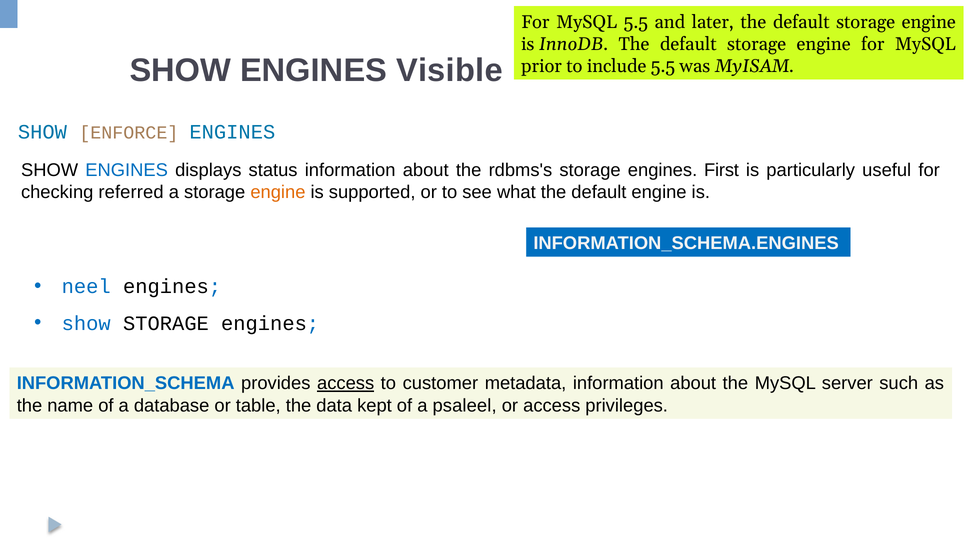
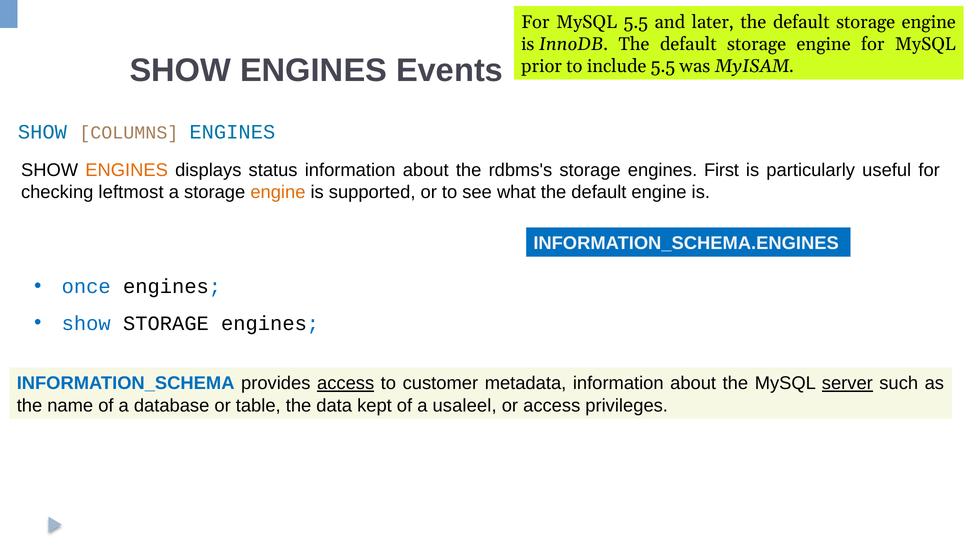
Visible: Visible -> Events (450, 70)
ENFORCE: ENFORCE -> COLUMNS (129, 132)
ENGINES colour: blue -> orange (127, 170)
referred: referred -> leftmost (131, 192)
neel: neel -> once (86, 286)
server underline: none -> present (847, 383)
psaleel: psaleel -> usaleel (465, 405)
